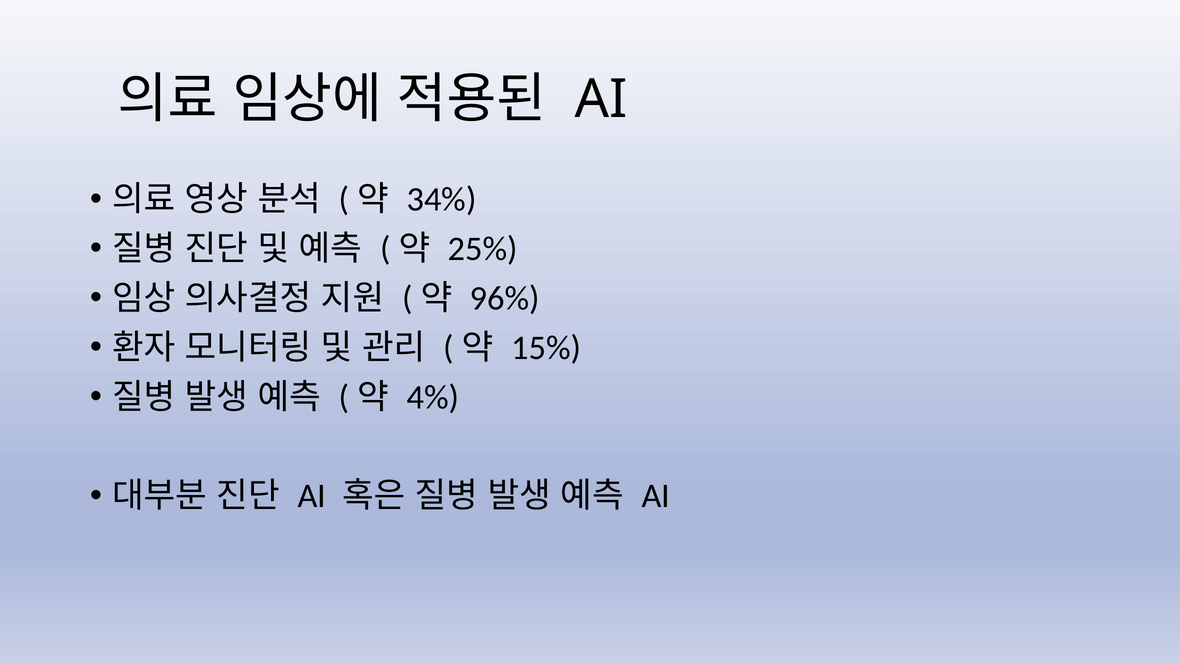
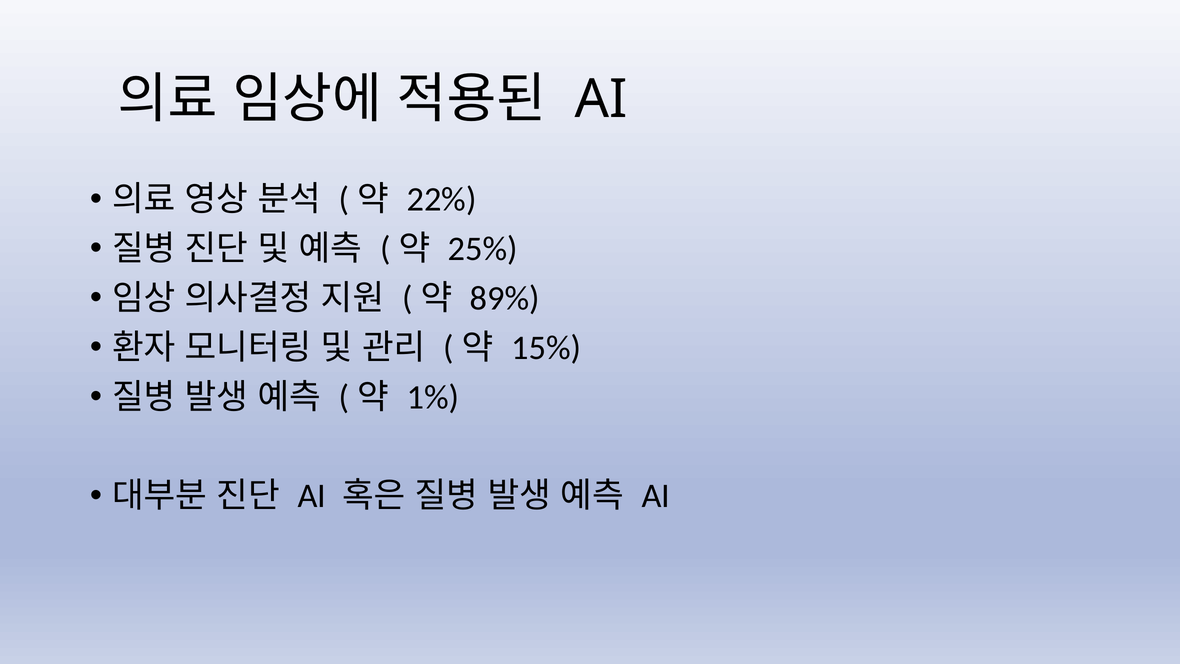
34%: 34% -> 22% (442, 199)
96%: 96% -> 89% (505, 298)
4%: 4% -> 1% (433, 397)
